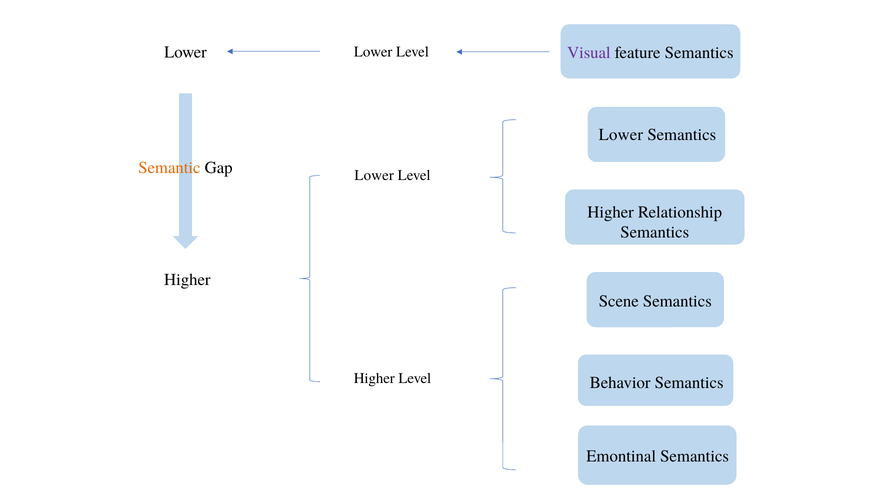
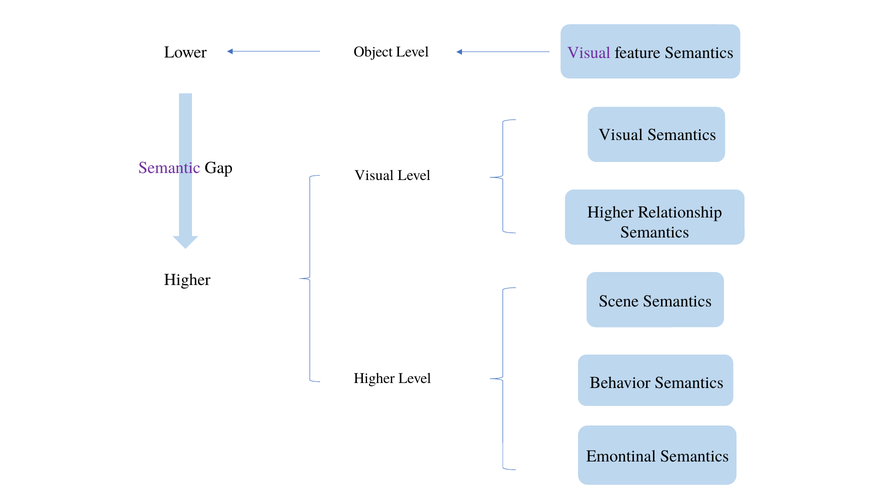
Lower: Lower -> Object (373, 52)
Lower: Lower -> Visual (621, 135)
Semantic colour: orange -> purple (169, 168)
Lower: Lower -> Visual (374, 175)
